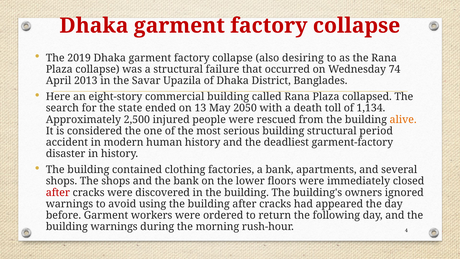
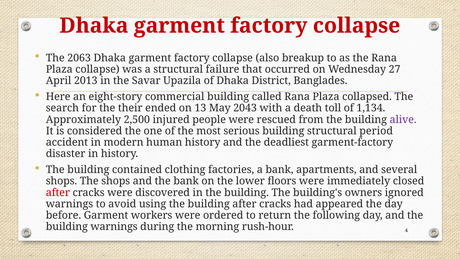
2019: 2019 -> 2063 (79, 58)
desiring: desiring -> breakup (303, 58)
74: 74 -> 27 (395, 69)
state: state -> their (130, 108)
2050: 2050 -> 2043 (245, 108)
alive colour: orange -> purple (403, 119)
